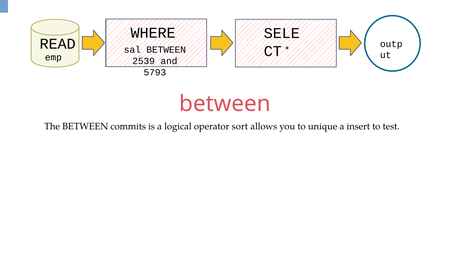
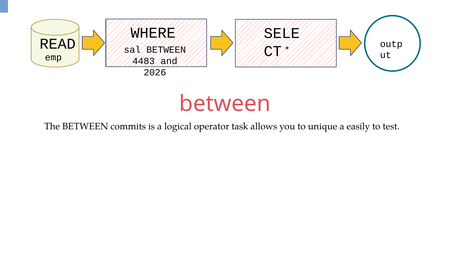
2539: 2539 -> 4483 (144, 61)
5793: 5793 -> 2026 (155, 72)
sort: sort -> task (240, 127)
insert: insert -> easily (358, 127)
